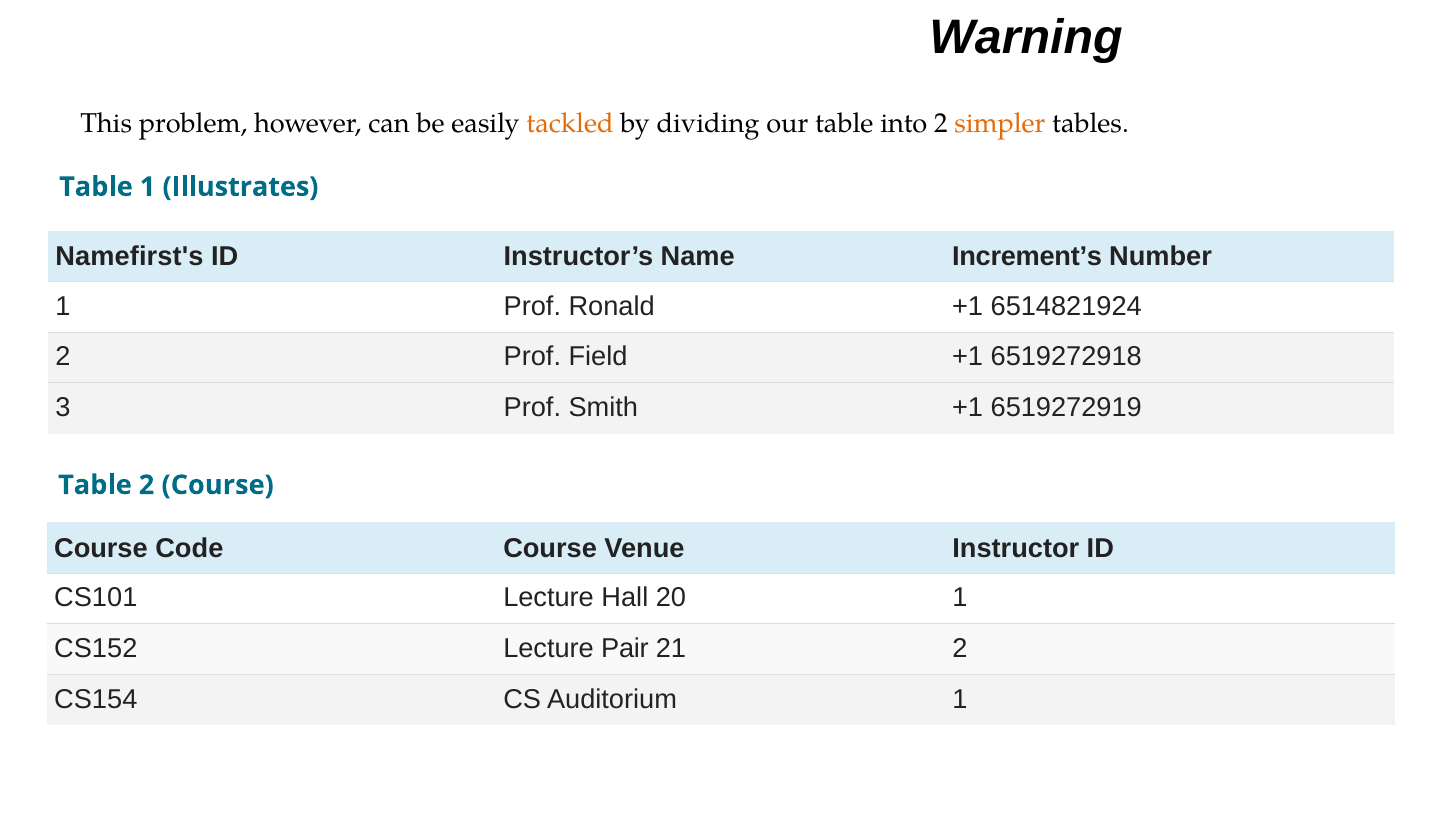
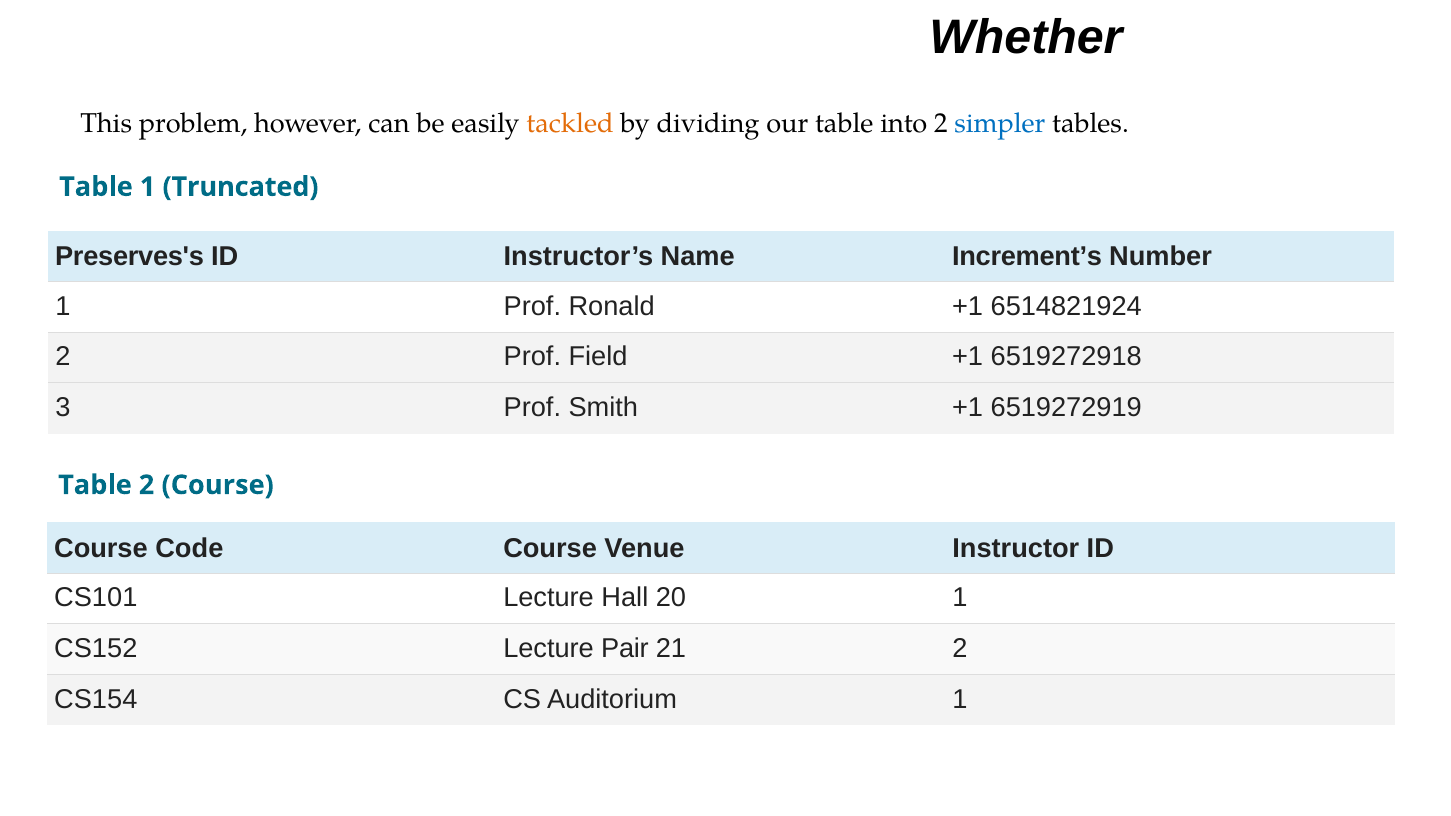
Warning: Warning -> Whether (1026, 38)
simpler colour: orange -> blue (1000, 123)
Illustrates: Illustrates -> Truncated (241, 187)
Namefirst's: Namefirst's -> Preserves's (130, 257)
